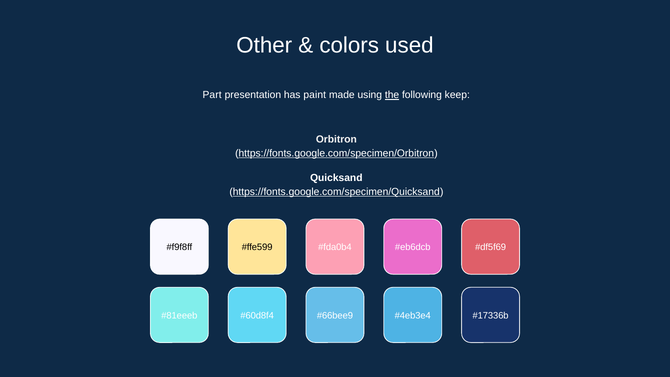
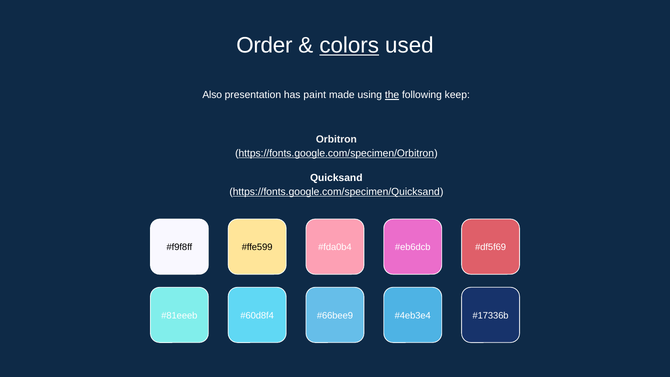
Other: Other -> Order (264, 45)
colors underline: none -> present (349, 45)
Part: Part -> Also (212, 95)
